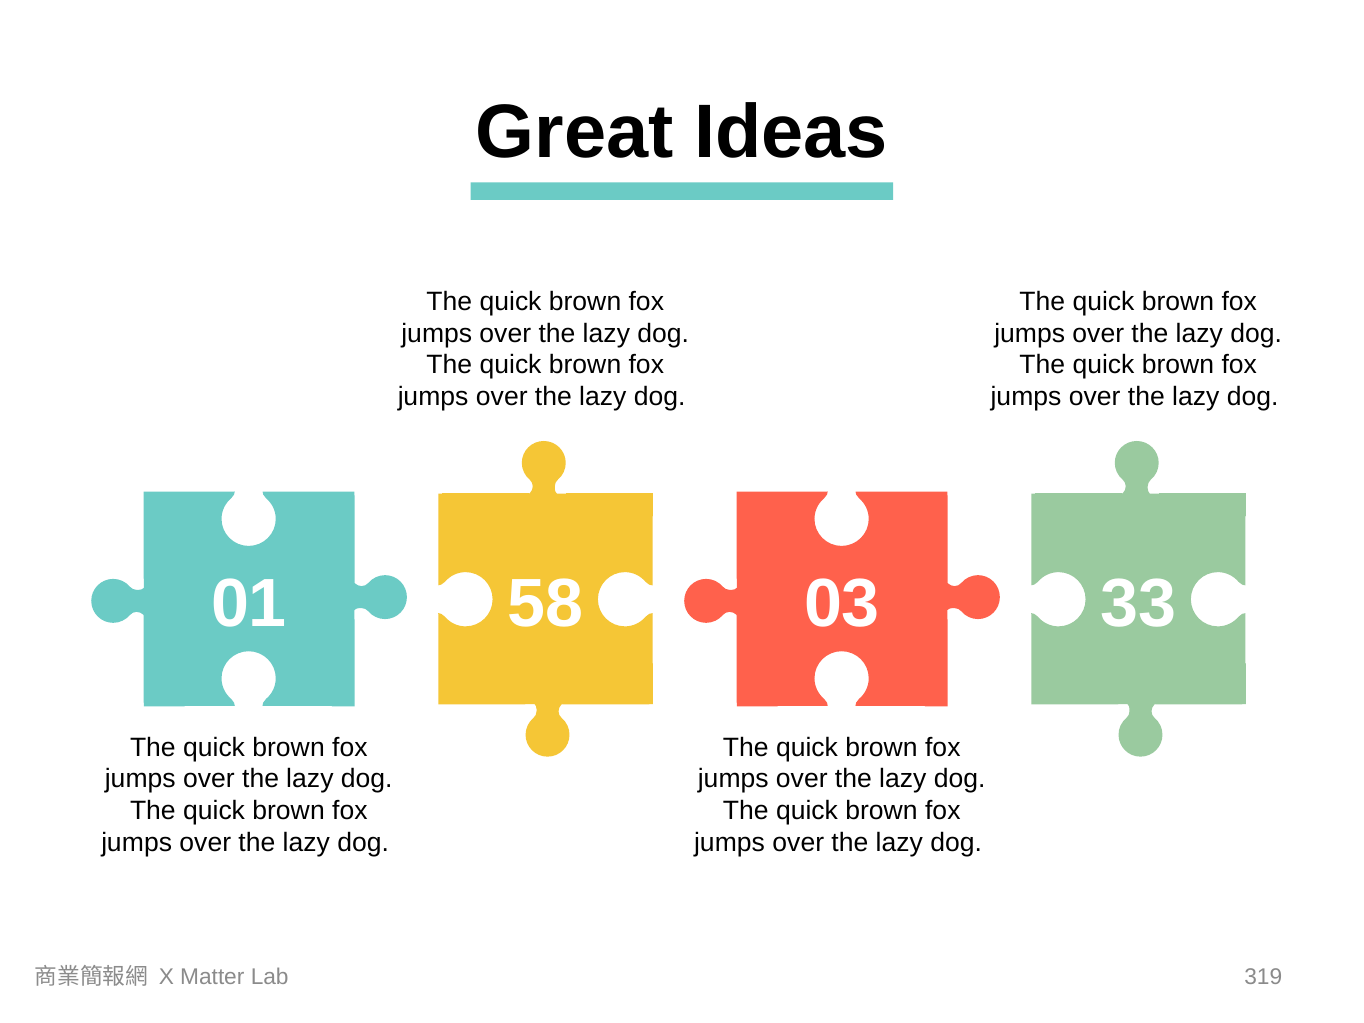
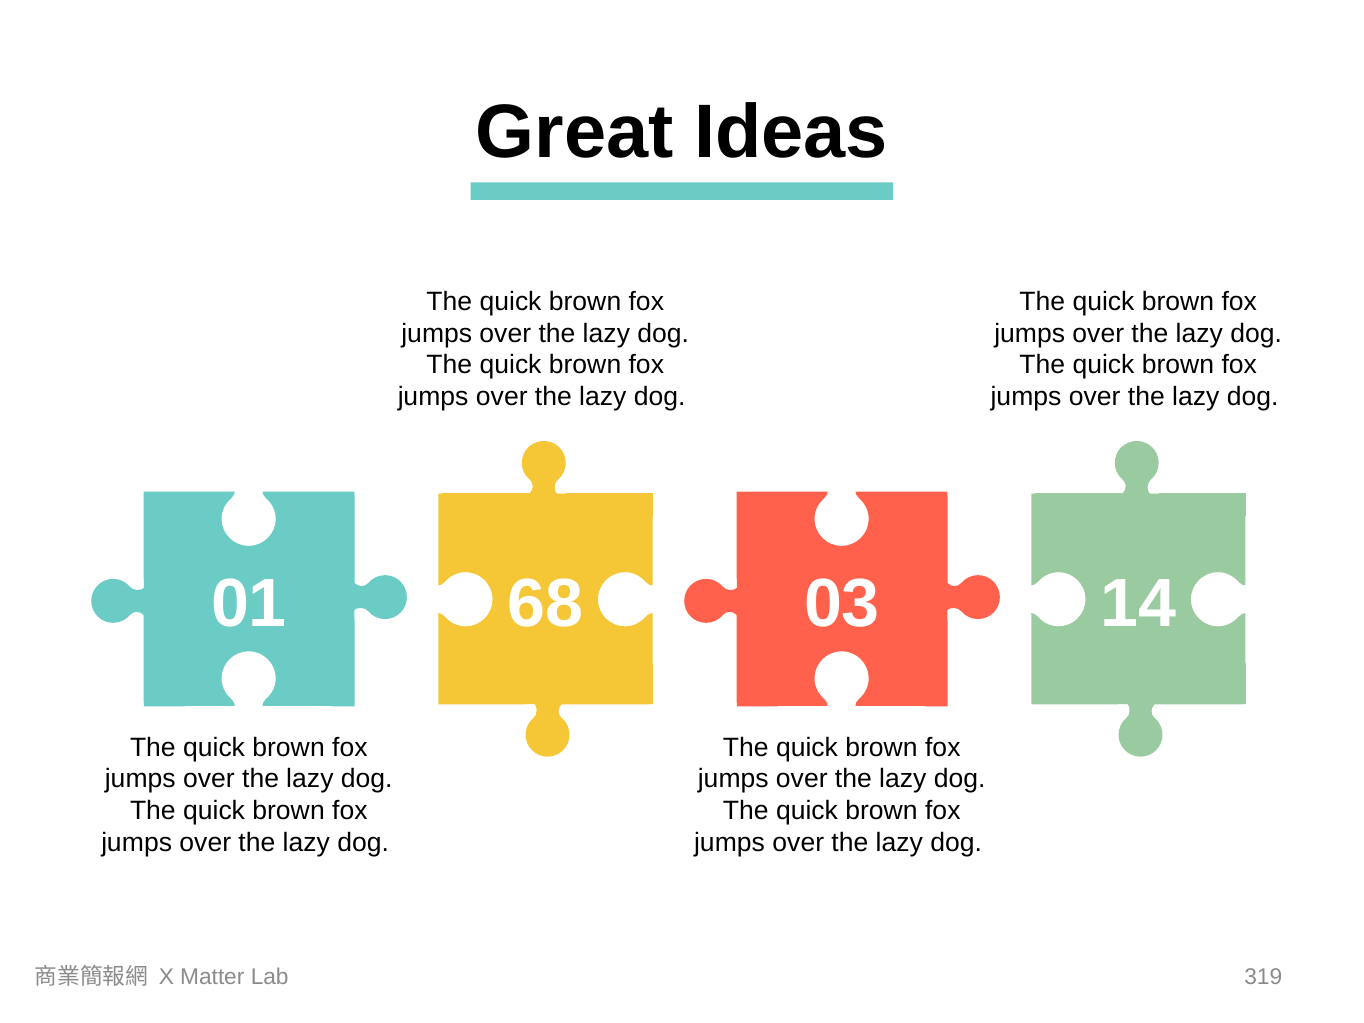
58: 58 -> 68 (546, 604)
33: 33 -> 14 (1138, 604)
